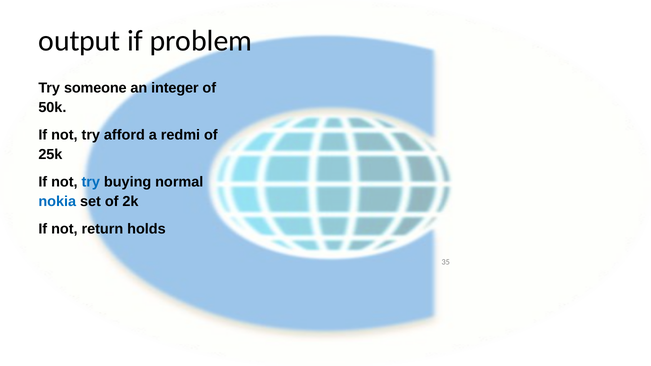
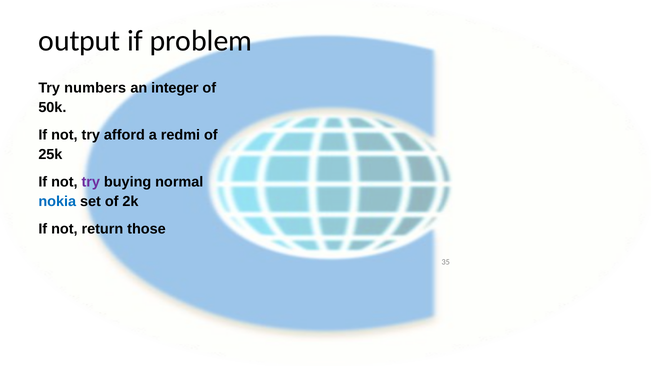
someone: someone -> numbers (95, 88)
try colour: blue -> purple (91, 182)
holds: holds -> those (146, 229)
